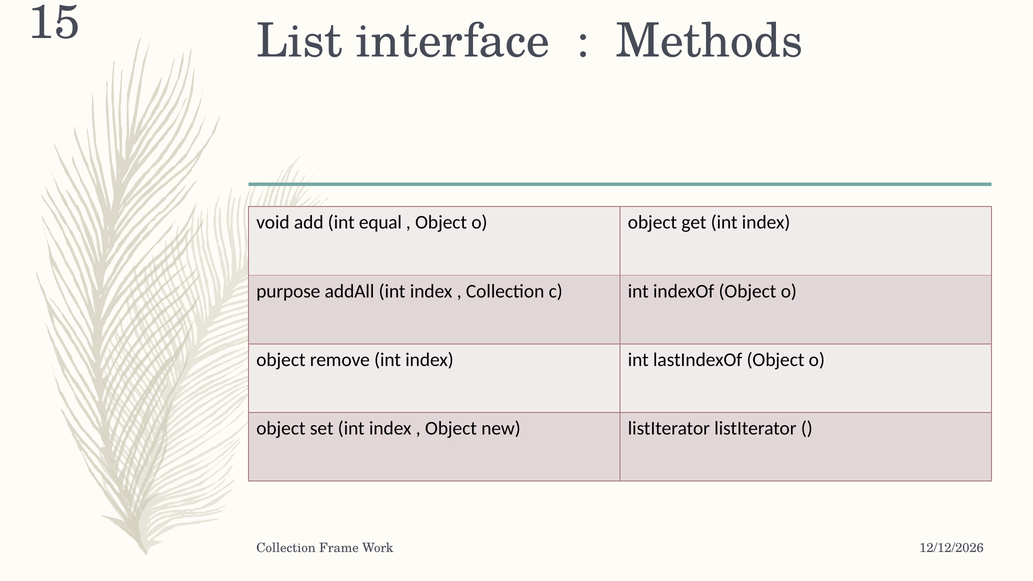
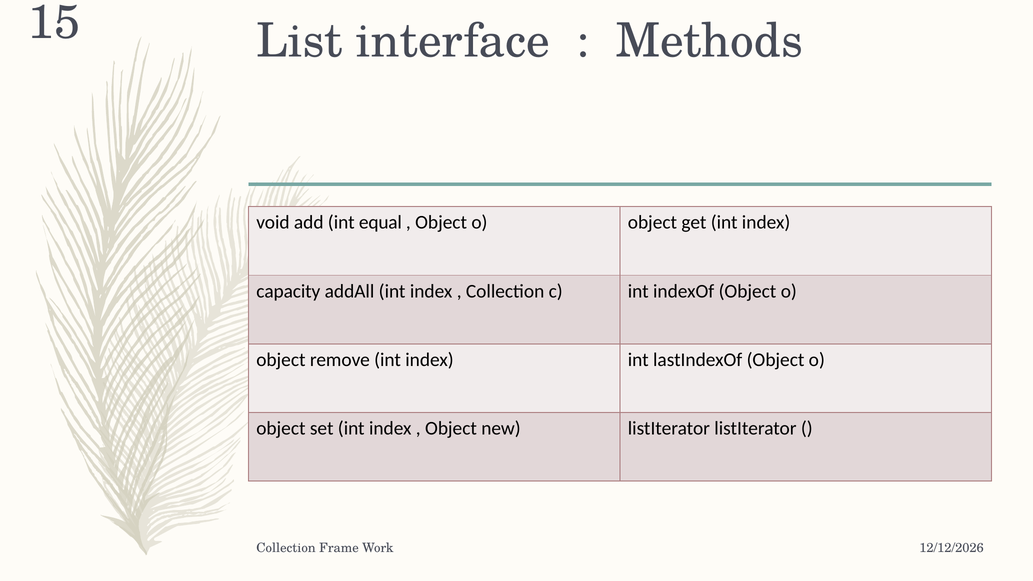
purpose: purpose -> capacity (288, 291)
